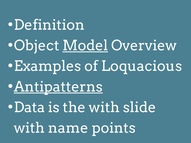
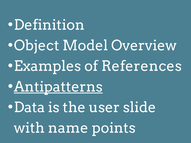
Model underline: present -> none (85, 46)
Loquacious: Loquacious -> References (142, 66)
the with: with -> user (104, 108)
